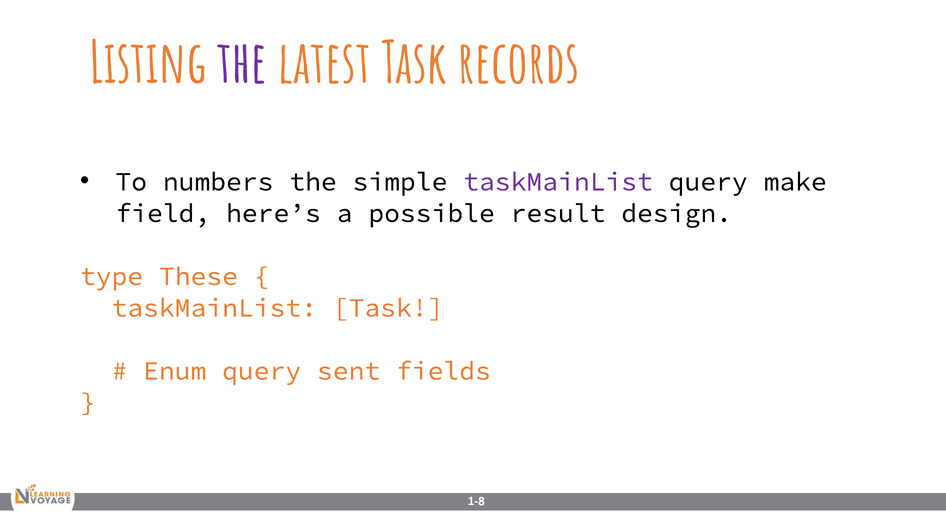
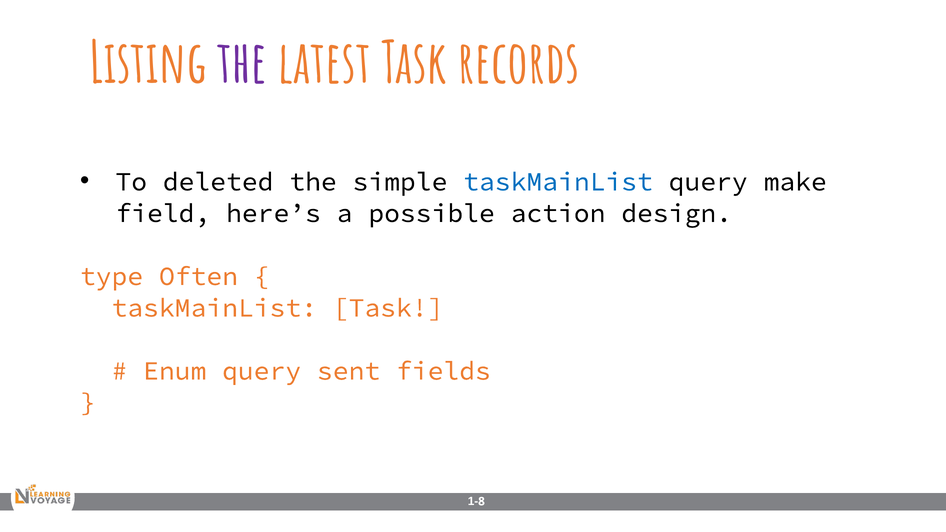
numbers: numbers -> deleted (218, 182)
taskMainList colour: purple -> blue (558, 182)
result: result -> action (558, 213)
These: These -> Often (198, 276)
